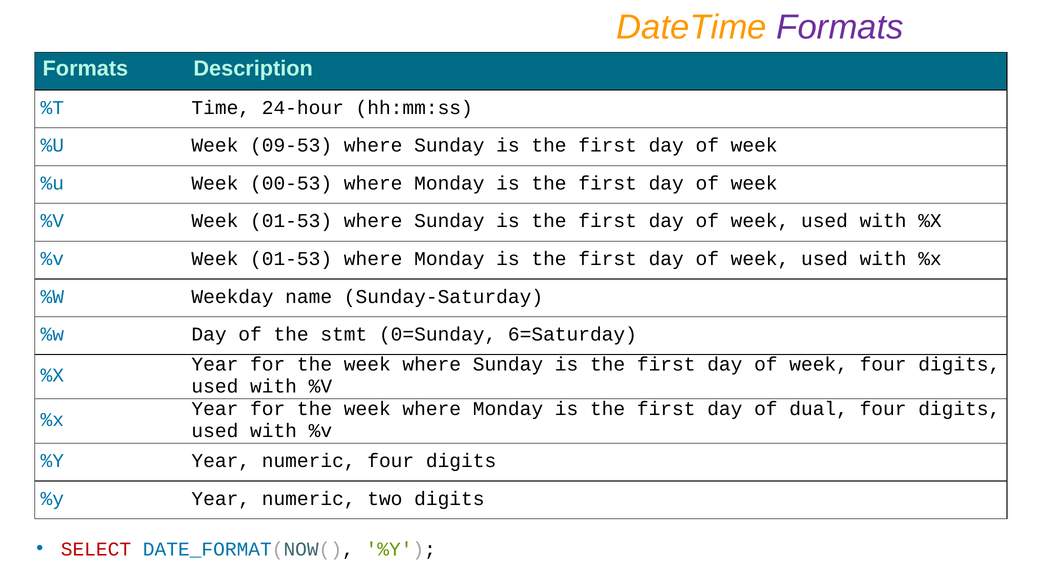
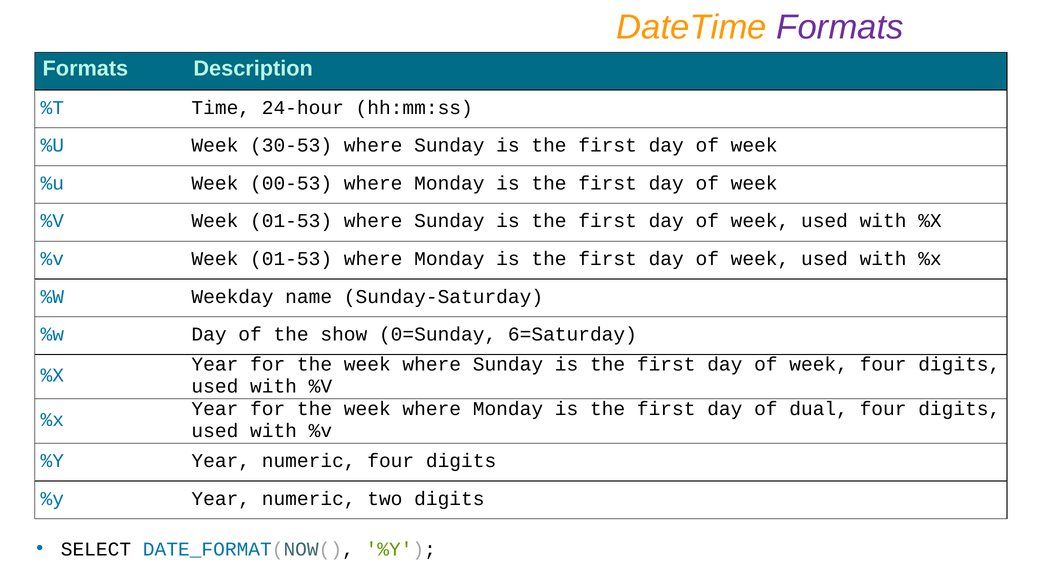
09-53: 09-53 -> 30-53 (291, 146)
stmt: stmt -> show (344, 334)
SELECT colour: red -> black (96, 549)
